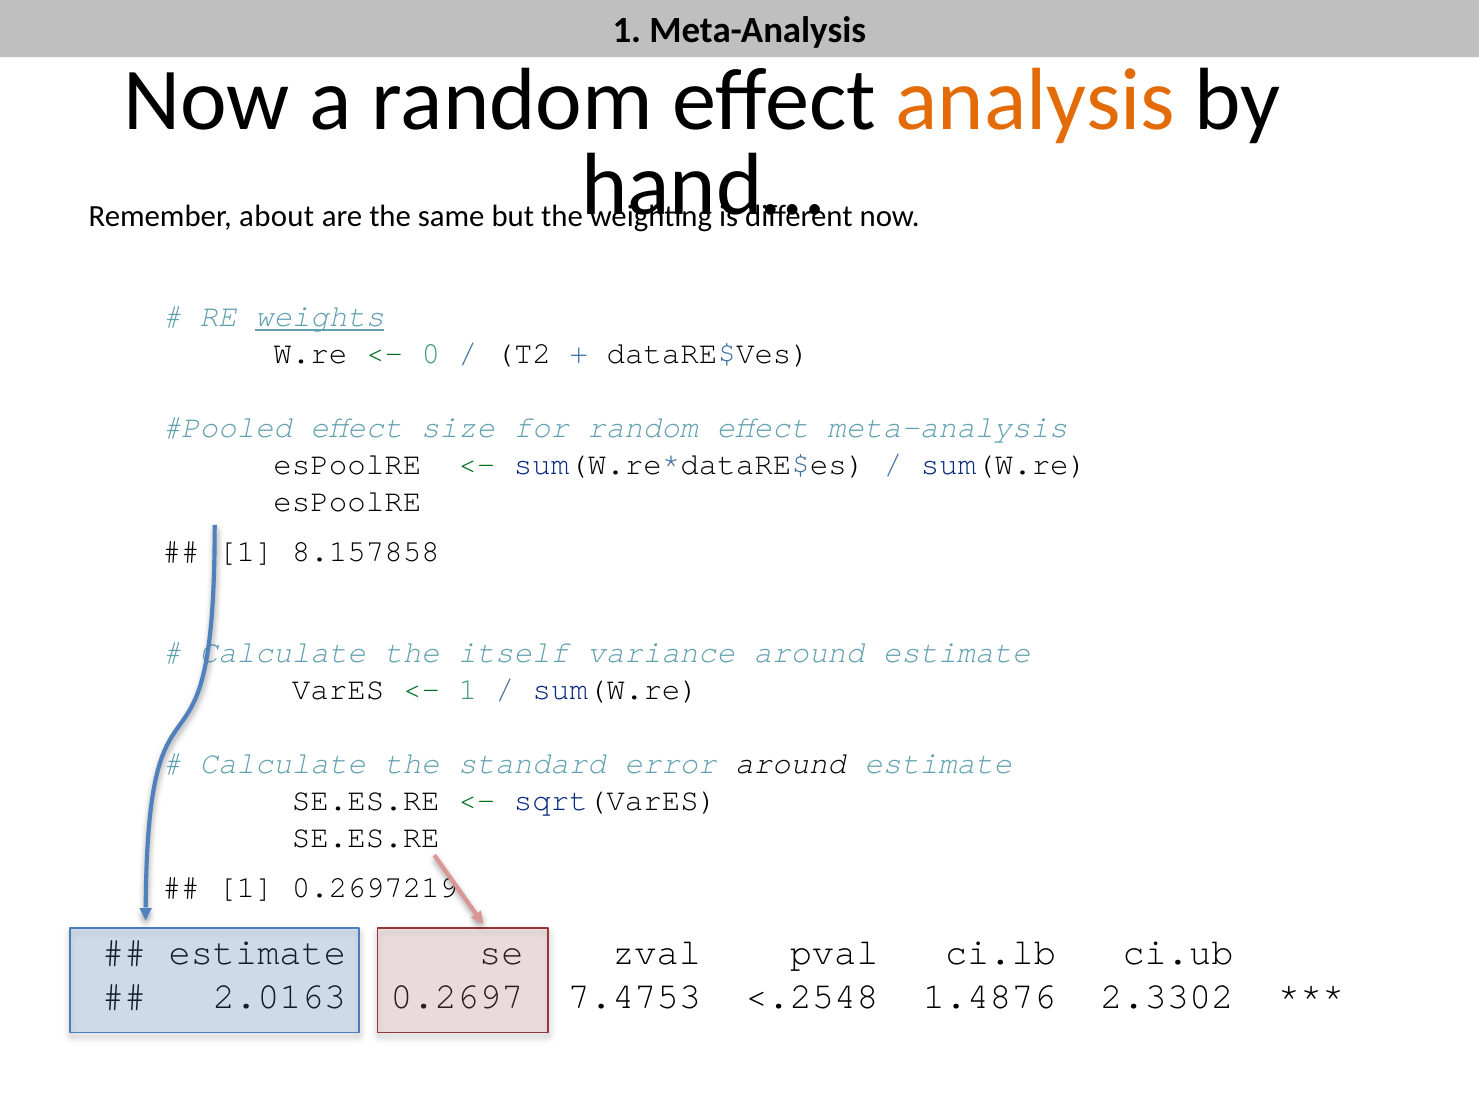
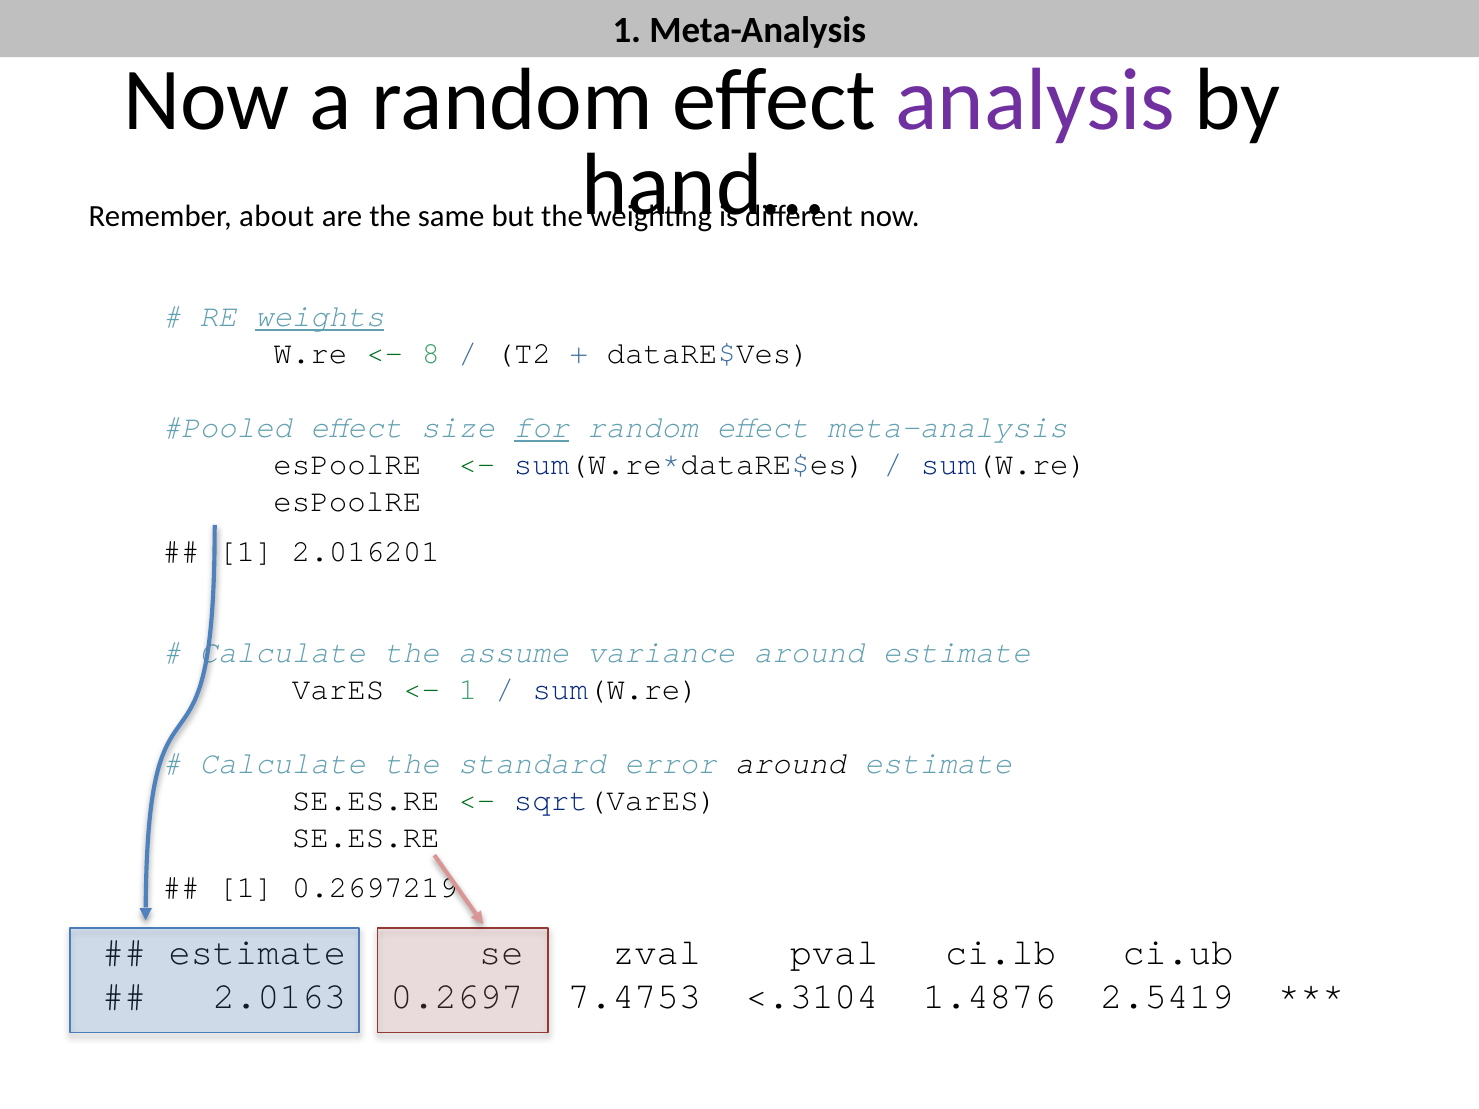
analysis colour: orange -> purple (1036, 100)
0: 0 -> 8 (431, 354)
for underline: none -> present (541, 428)
8.157858: 8.157858 -> 2.016201 (366, 552)
itself: itself -> assume (514, 652)
<.2548: <.2548 -> <.3104 (812, 997)
2.3302: 2.3302 -> 2.5419 (1167, 997)
